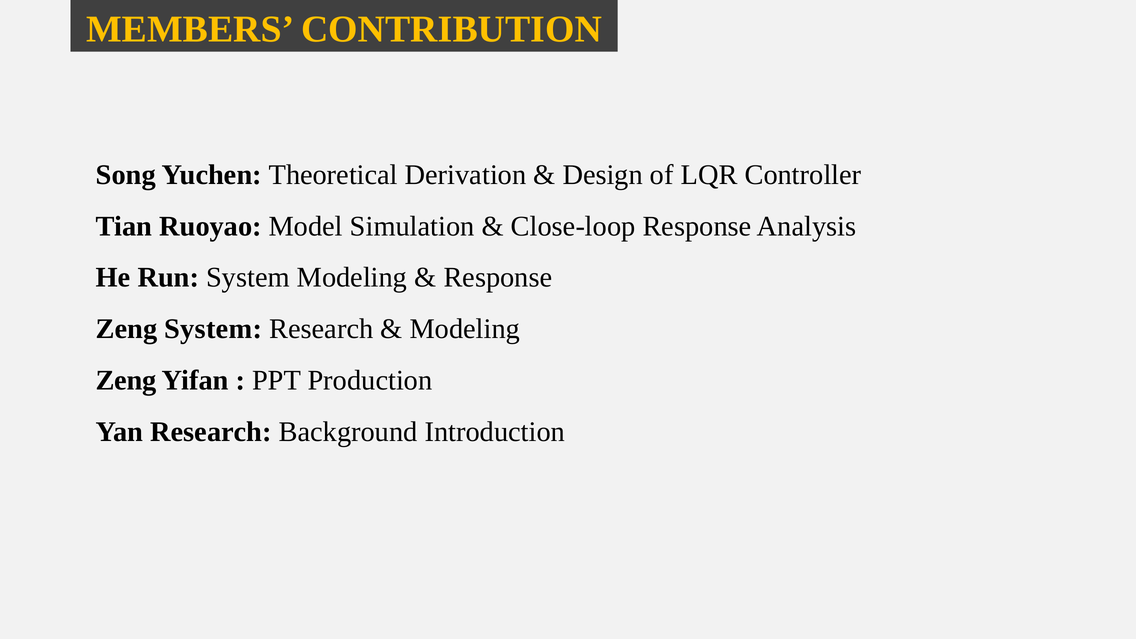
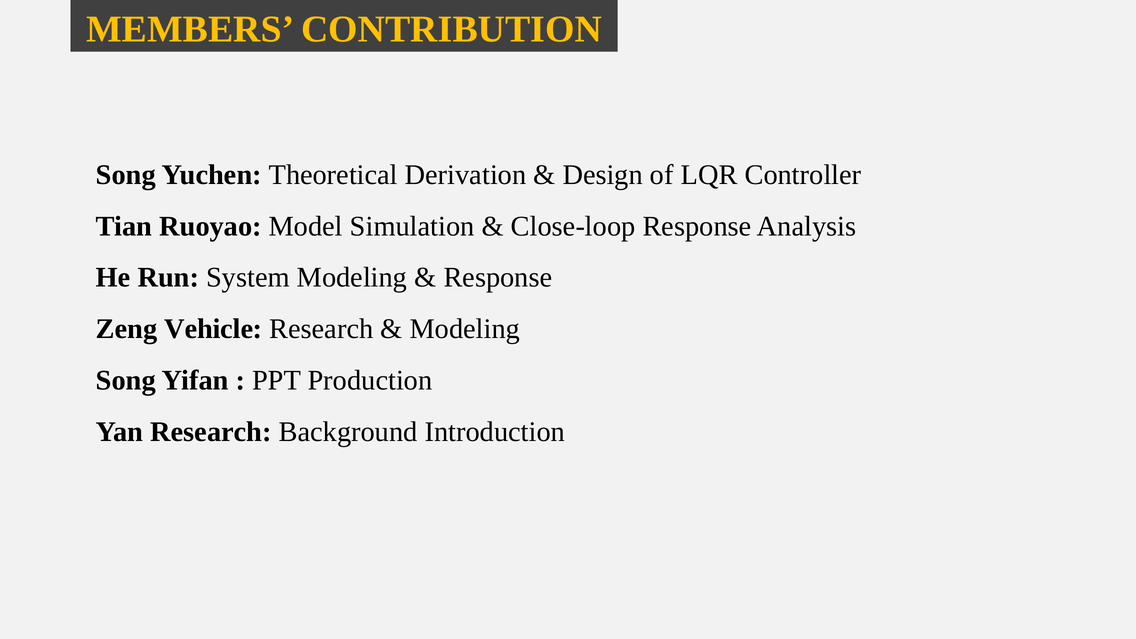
Zeng System: System -> Vehicle (213, 329)
Zeng: Zeng -> Song (126, 380)
